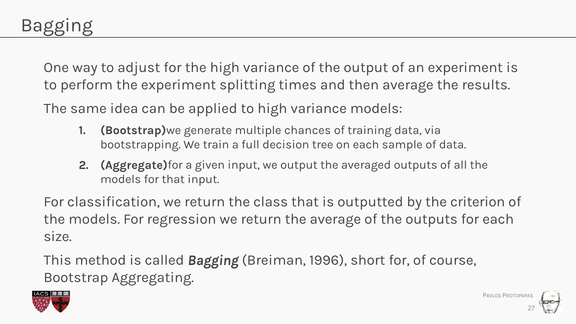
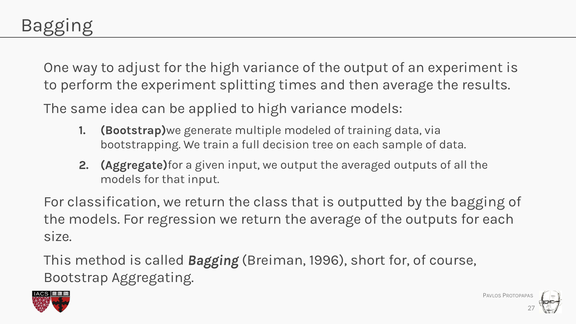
chances: chances -> modeled (308, 130)
the criterion: criterion -> bagging (478, 202)
